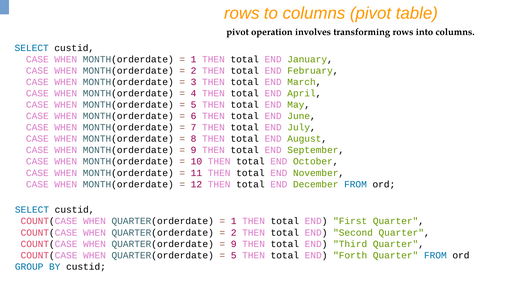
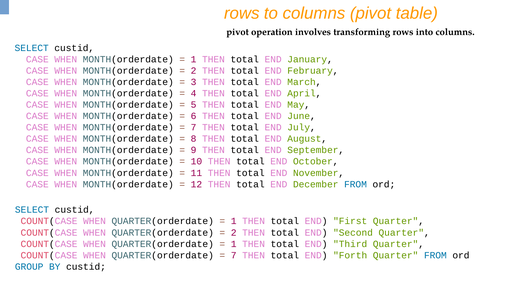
9: 9 -> 1 (234, 244)
5: 5 -> 7 (234, 255)
